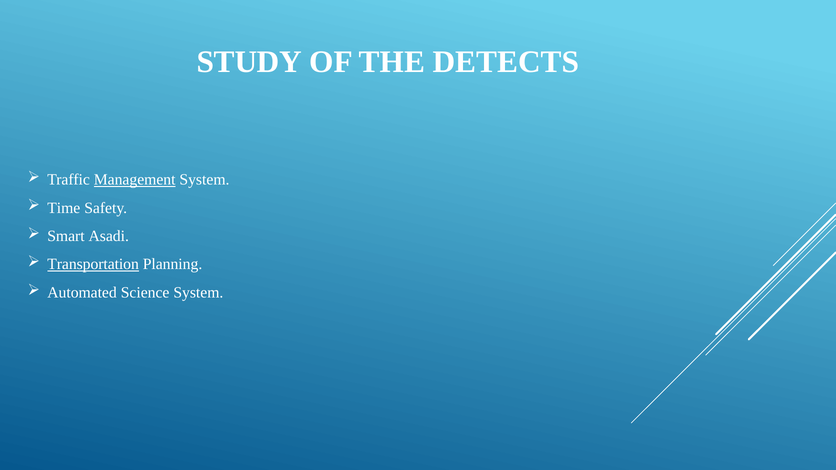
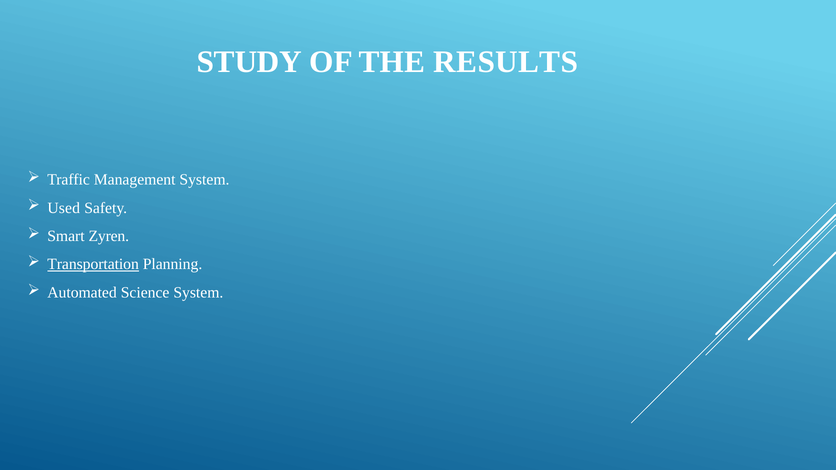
DETECTS: DETECTS -> RESULTS (506, 62)
Management underline: present -> none (135, 180)
Time: Time -> Used (64, 208)
Asadi: Asadi -> Zyren (109, 236)
